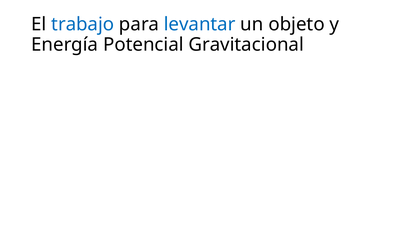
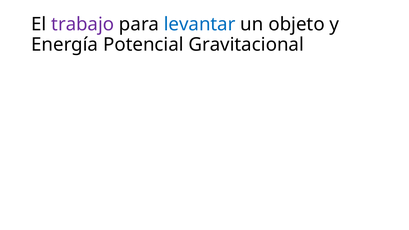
trabajo colour: blue -> purple (83, 24)
